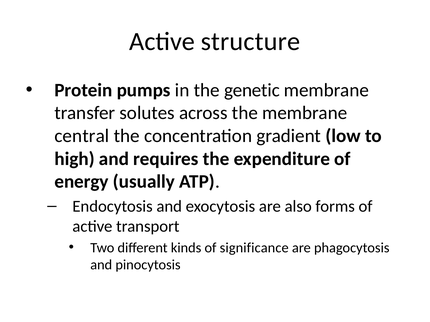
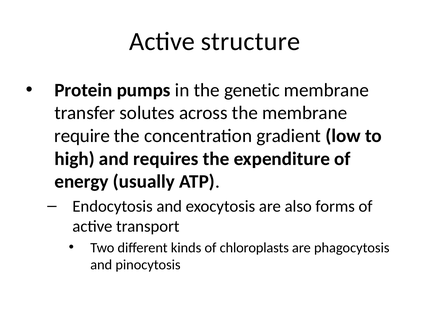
central: central -> require (82, 136)
significance: significance -> chloroplasts (254, 248)
